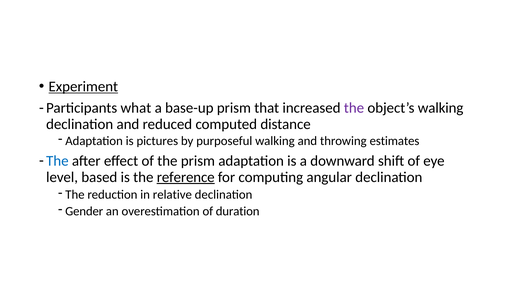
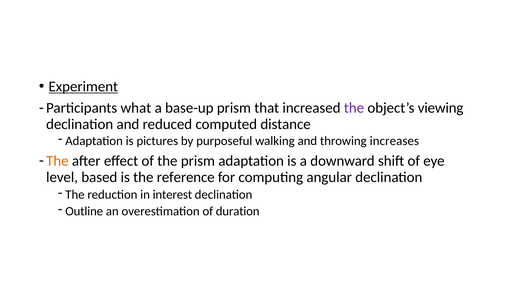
object’s walking: walking -> viewing (441, 108)
estimates: estimates -> increases (394, 141)
The colour: blue -> orange (57, 161)
reference underline: present -> none (186, 177)
relative: relative -> interest (172, 194)
Gender: Gender -> Outline (84, 211)
